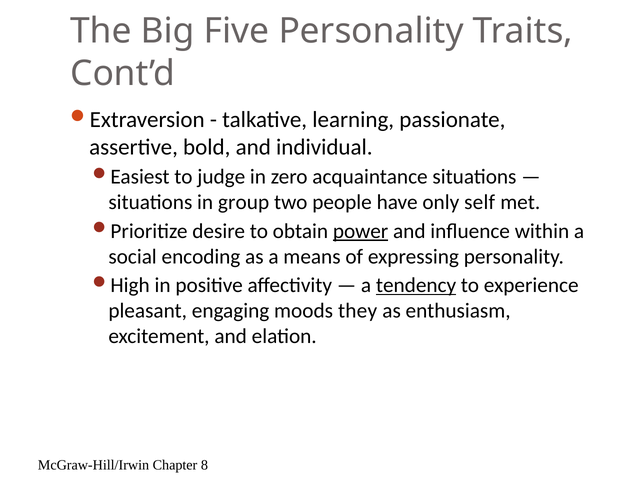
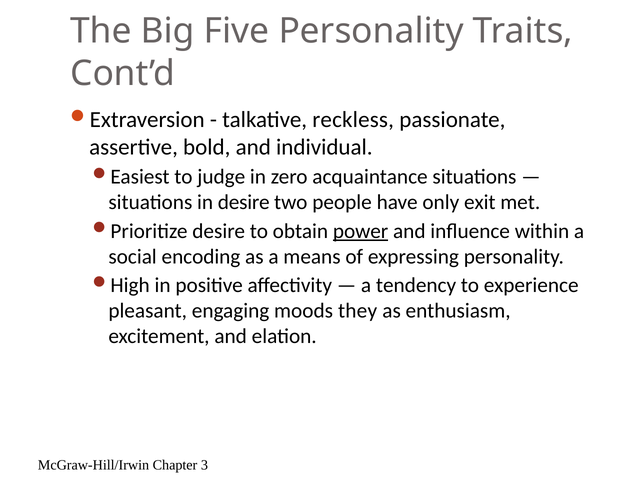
learning: learning -> reckless (353, 120)
in group: group -> desire (244, 203)
self: self -> exit (480, 203)
tendency underline: present -> none (416, 286)
8: 8 -> 3 (204, 465)
